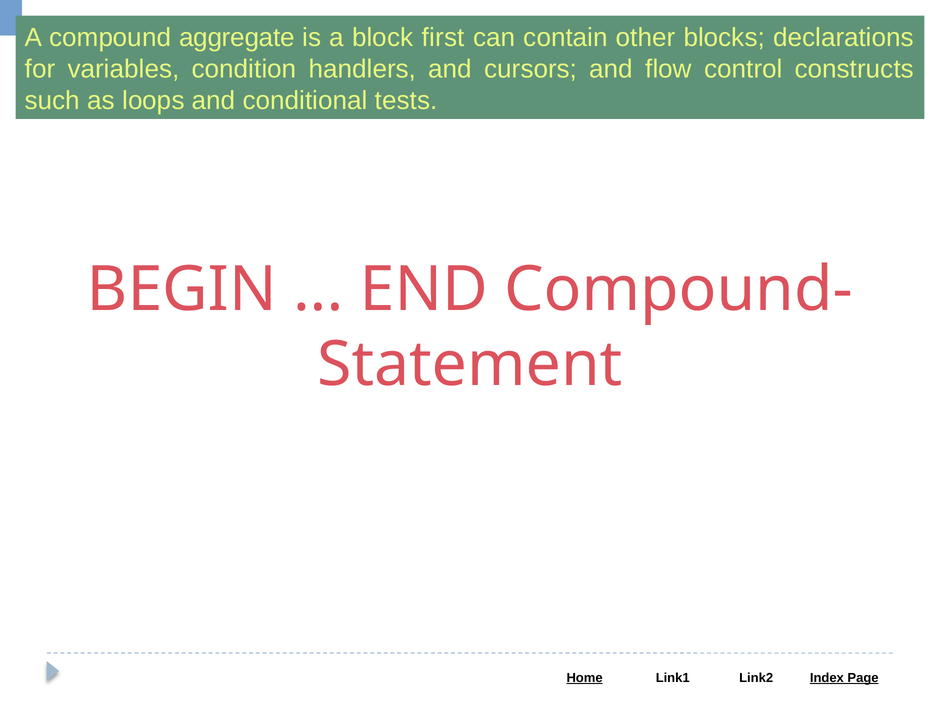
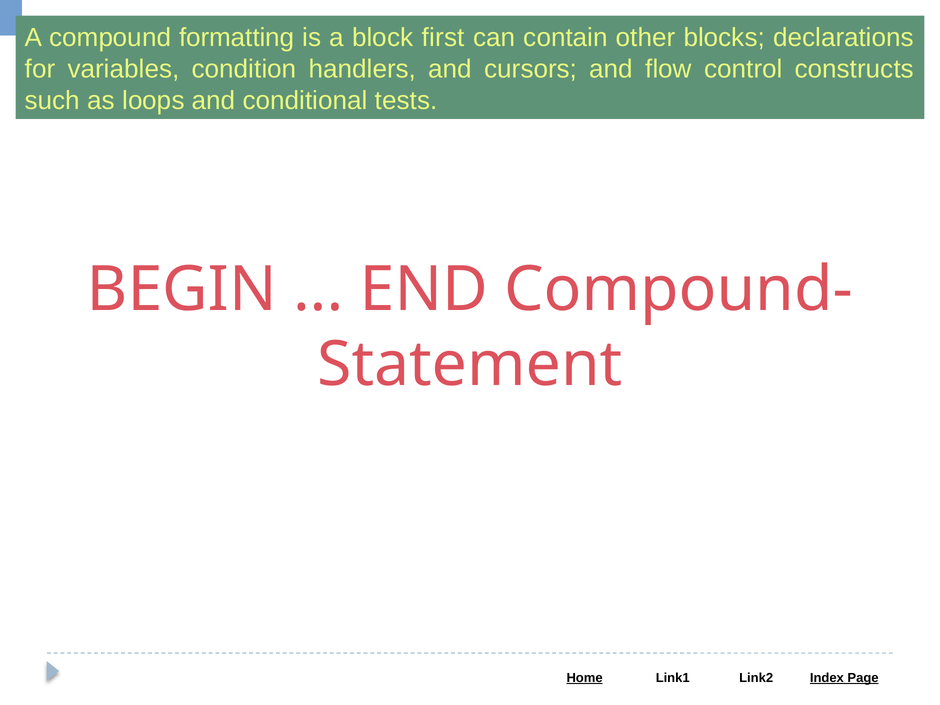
aggregate: aggregate -> formatting (237, 38)
